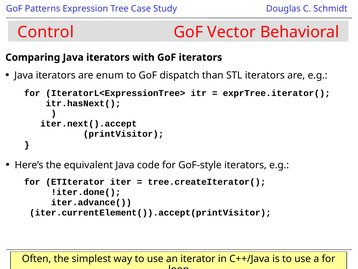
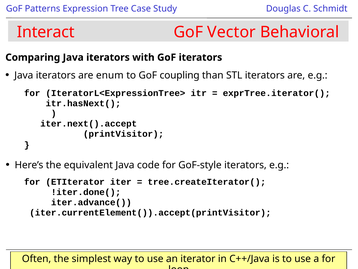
Control: Control -> Interact (46, 32)
dispatch: dispatch -> coupling (180, 75)
